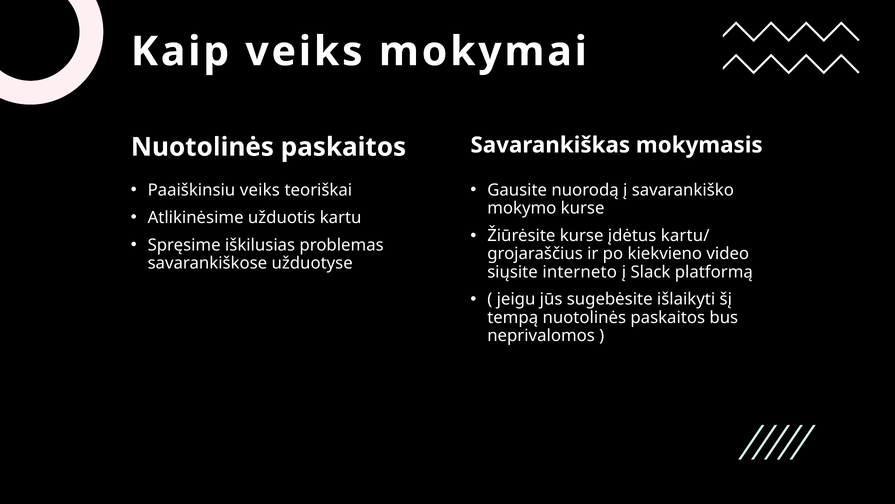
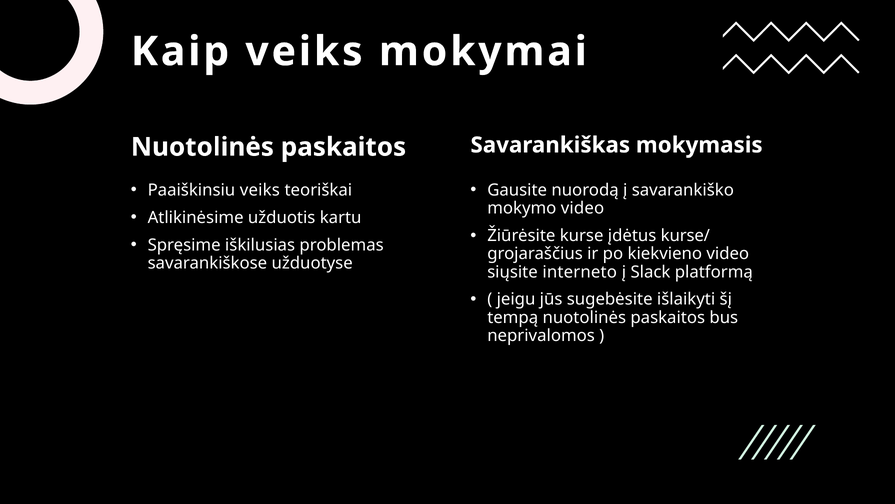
mokymo kurse: kurse -> video (583, 208)
kartu/: kartu/ -> kurse/ (685, 235)
